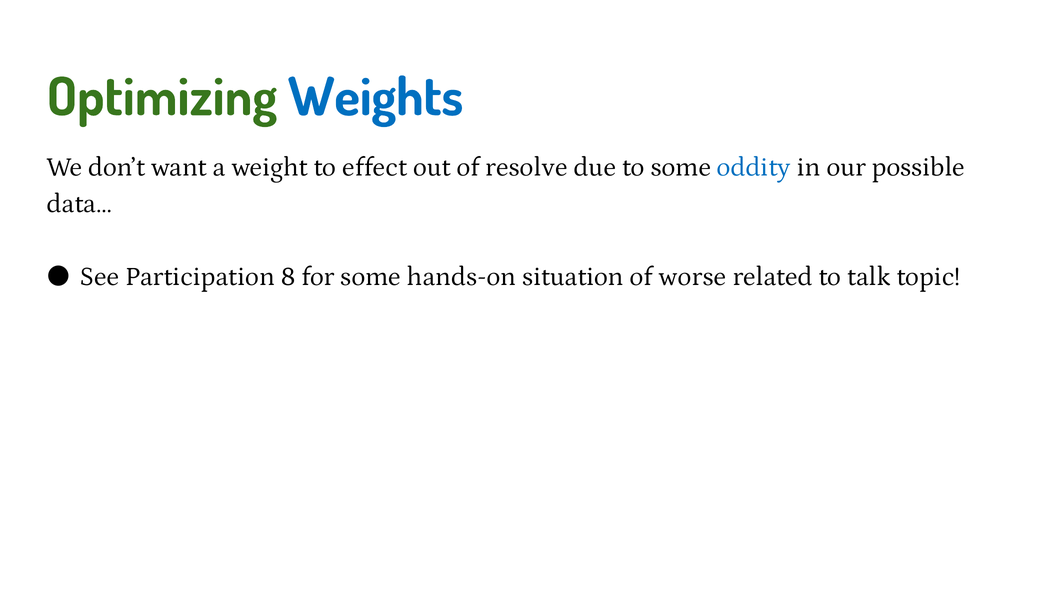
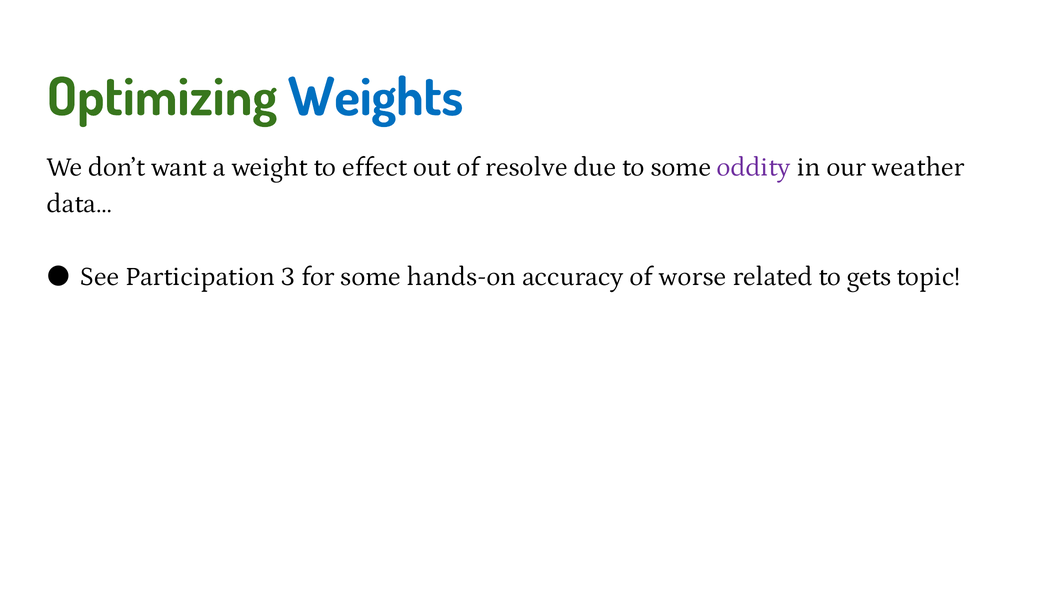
oddity colour: blue -> purple (754, 167)
possible: possible -> weather (918, 167)
8: 8 -> 3 (288, 277)
situation: situation -> accuracy (573, 277)
talk: talk -> gets (869, 277)
